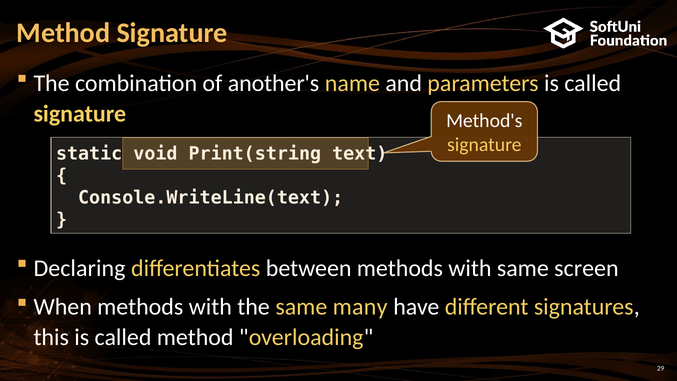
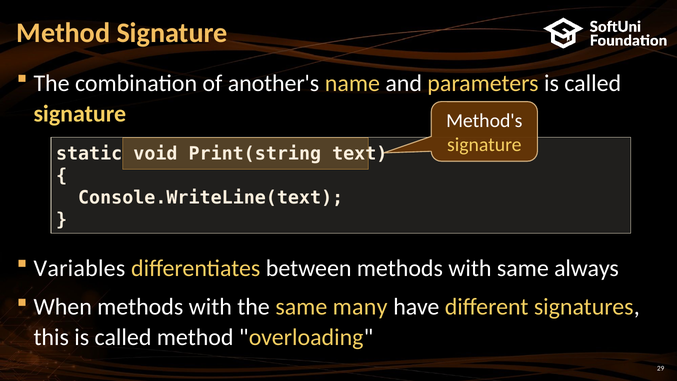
Declaring: Declaring -> Variables (79, 268)
screen: screen -> always (587, 268)
